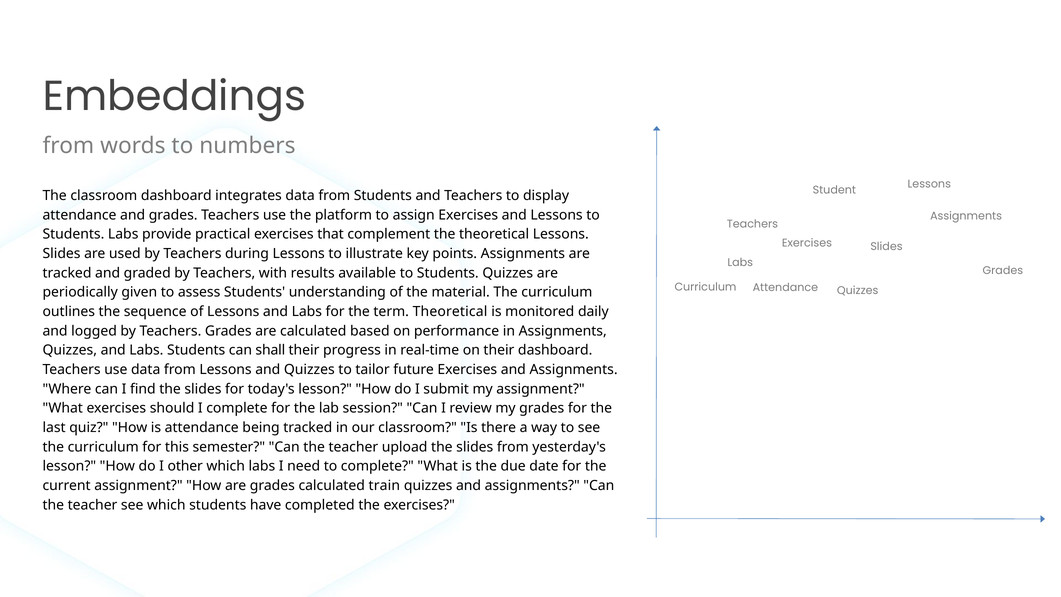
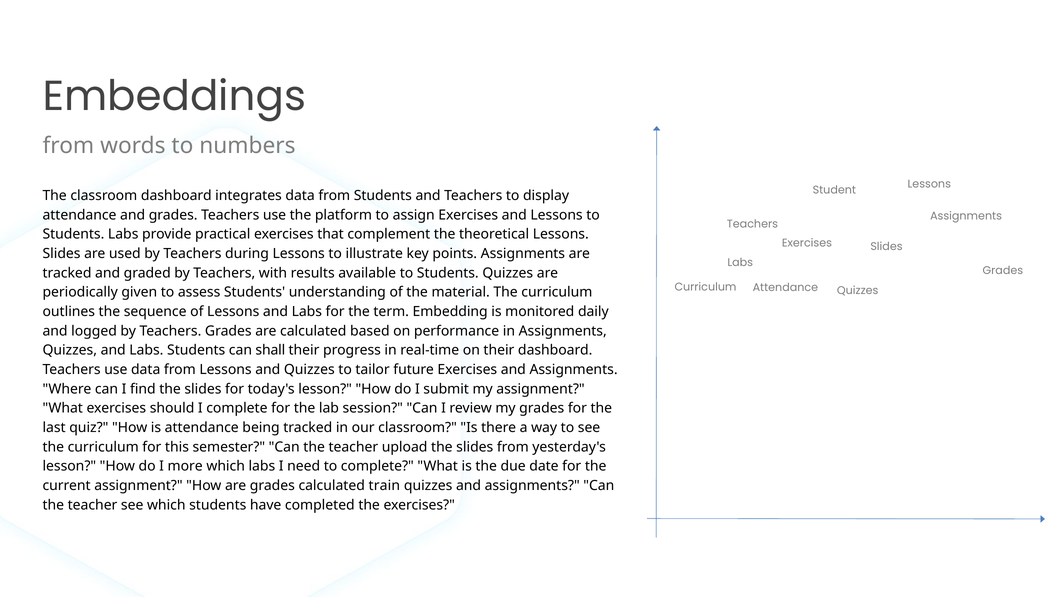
term Theoretical: Theoretical -> Embedding (450, 312)
other: other -> more (185, 466)
